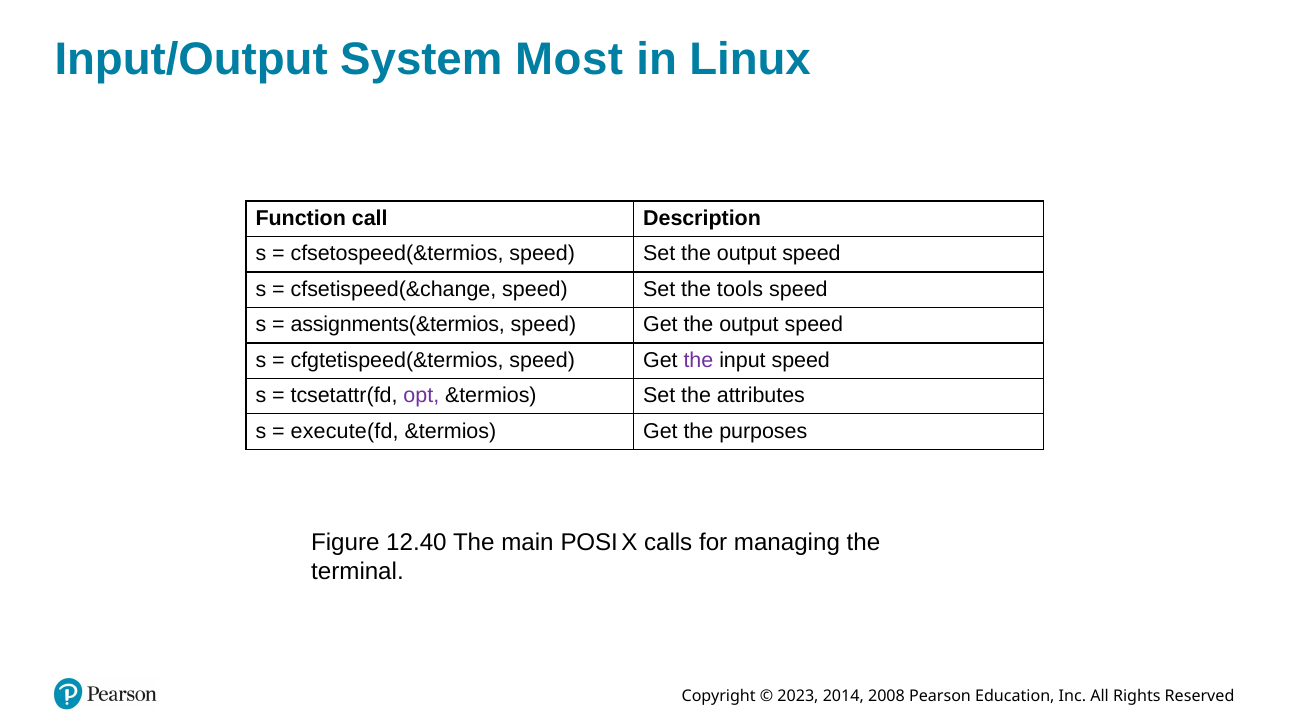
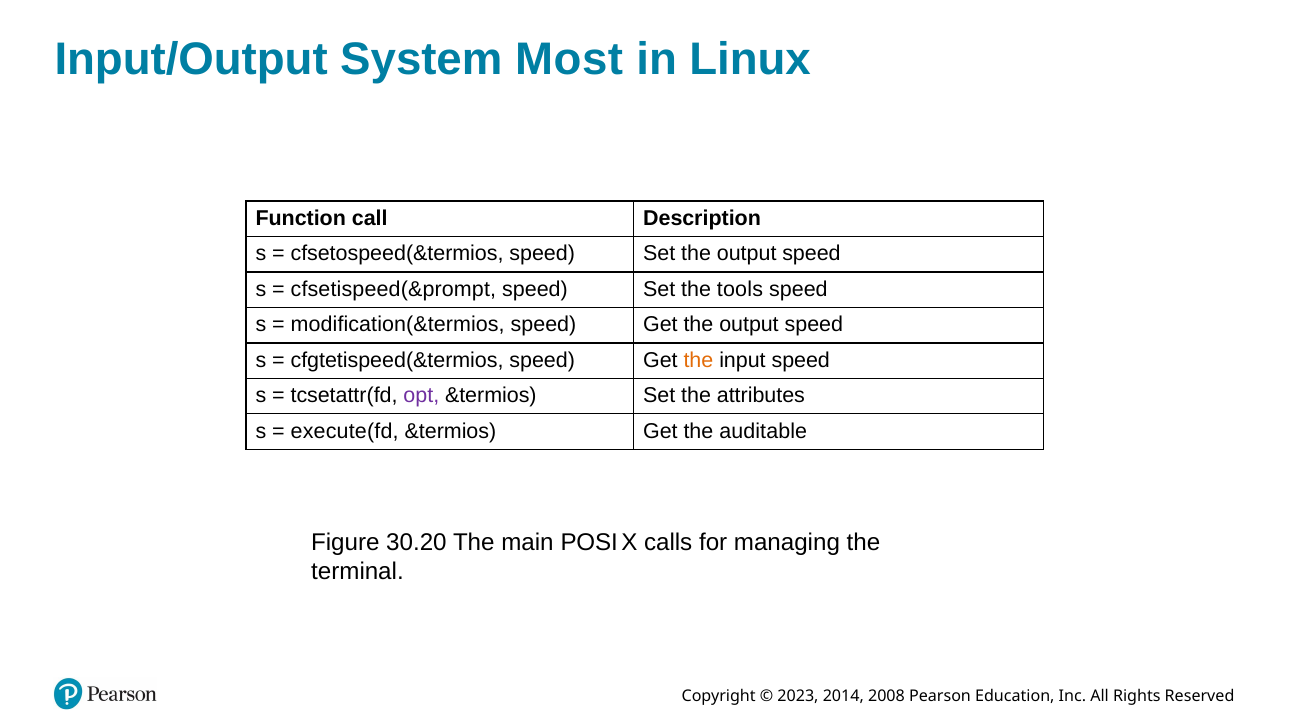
cfsetispeed(&change: cfsetispeed(&change -> cfsetispeed(&prompt (393, 289)
assignments(&termios: assignments(&termios -> modification(&termios (398, 325)
the colour: purple -> orange (698, 360)
purposes: purposes -> auditable (763, 431)
12.40: 12.40 -> 30.20 (416, 543)
